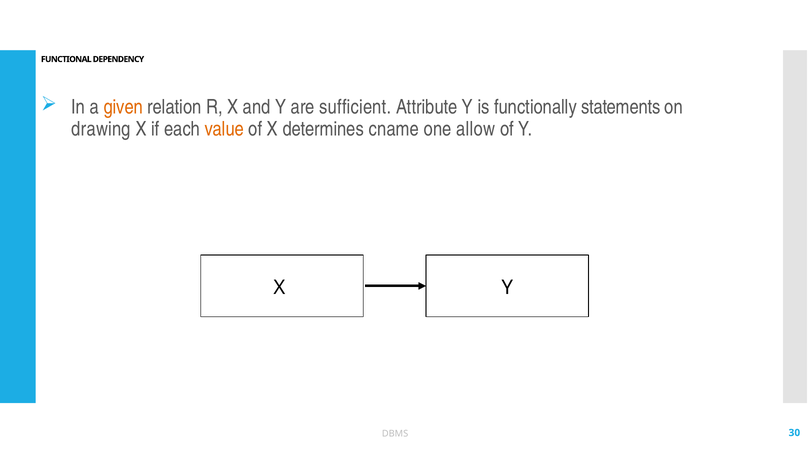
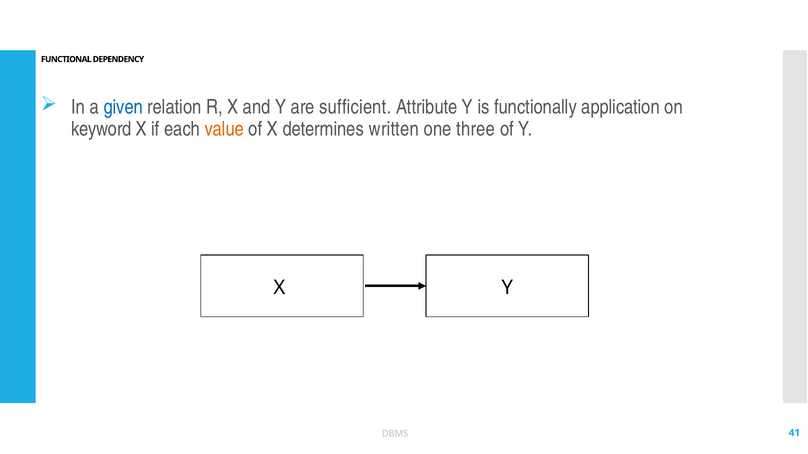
given colour: orange -> blue (123, 107)
statements: statements -> application (621, 107)
drawing: drawing -> keyword (101, 129)
cname: cname -> written (394, 129)
allow: allow -> three (476, 129)
30: 30 -> 41 (794, 433)
